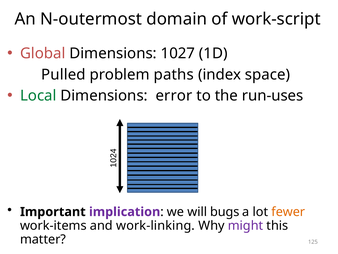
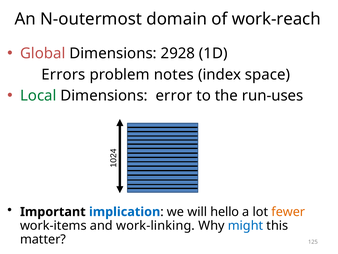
work-script: work-script -> work-reach (276, 19)
1027: 1027 -> 2928 (178, 53)
Pulled: Pulled -> Errors (63, 74)
paths: paths -> notes (174, 74)
implication colour: purple -> blue (125, 211)
bugs: bugs -> hello (225, 211)
might colour: purple -> blue (246, 225)
